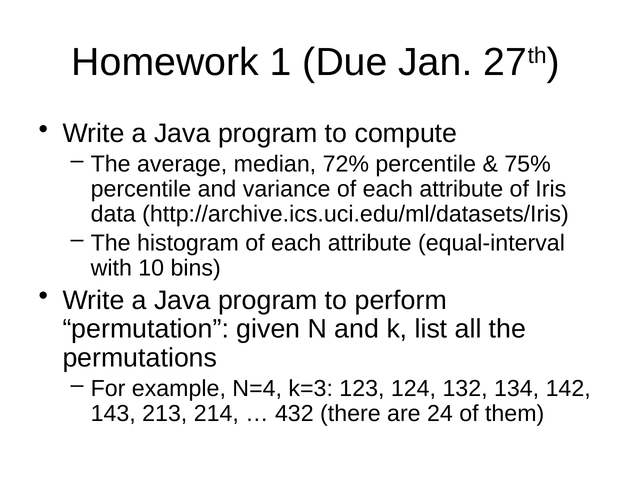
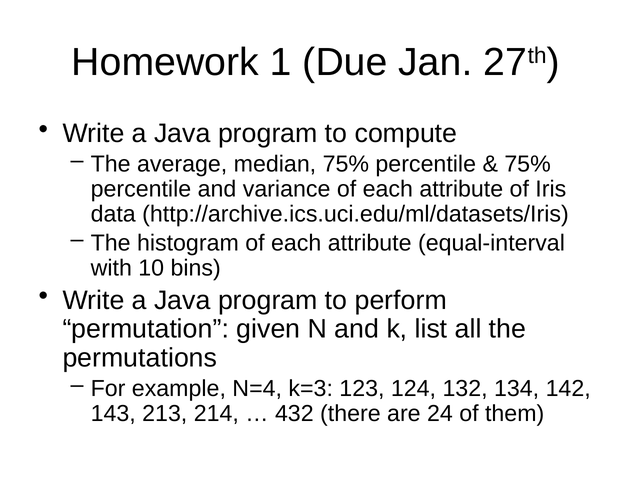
median 72%: 72% -> 75% (346, 164)
